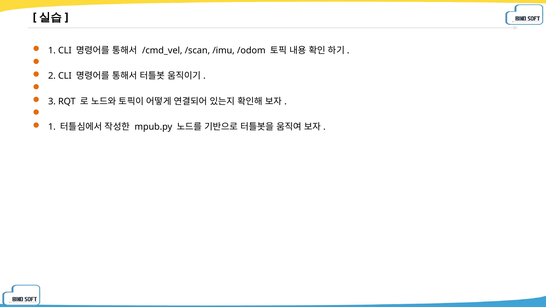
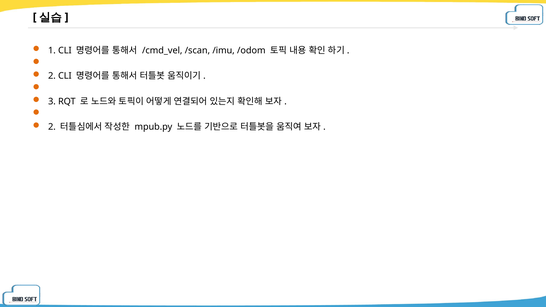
1: 1 -> 2 (52, 127)
